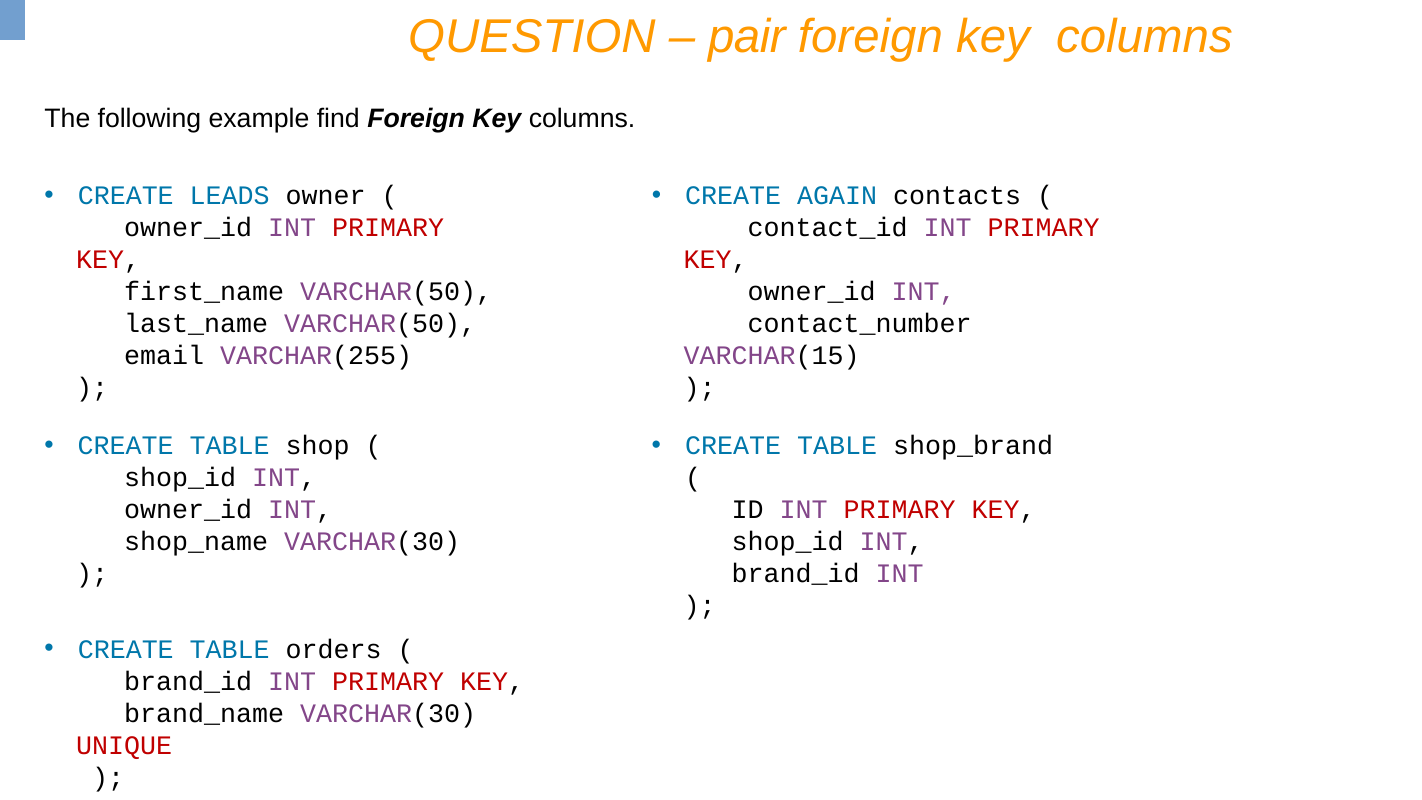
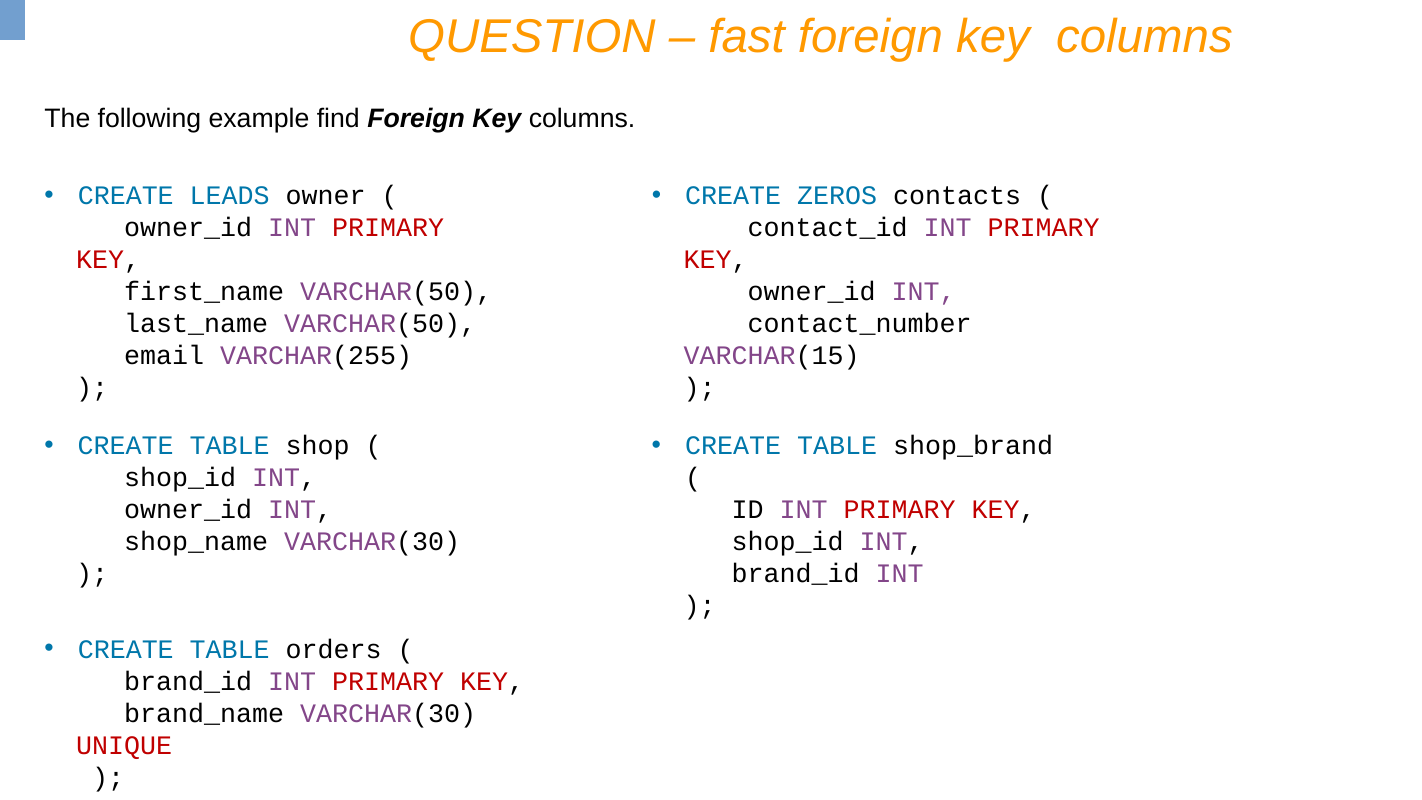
pair: pair -> fast (747, 37)
AGAIN: AGAIN -> ZEROS (837, 196)
